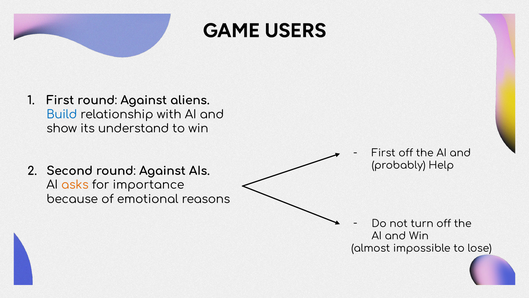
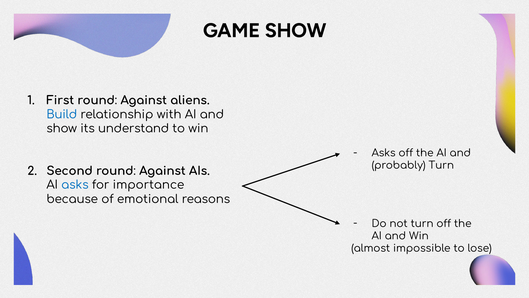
GAME USERS: USERS -> SHOW (296, 31)
First: First -> Asks (384, 153)
probably Help: Help -> Turn (441, 165)
asks colour: orange -> blue (75, 185)
